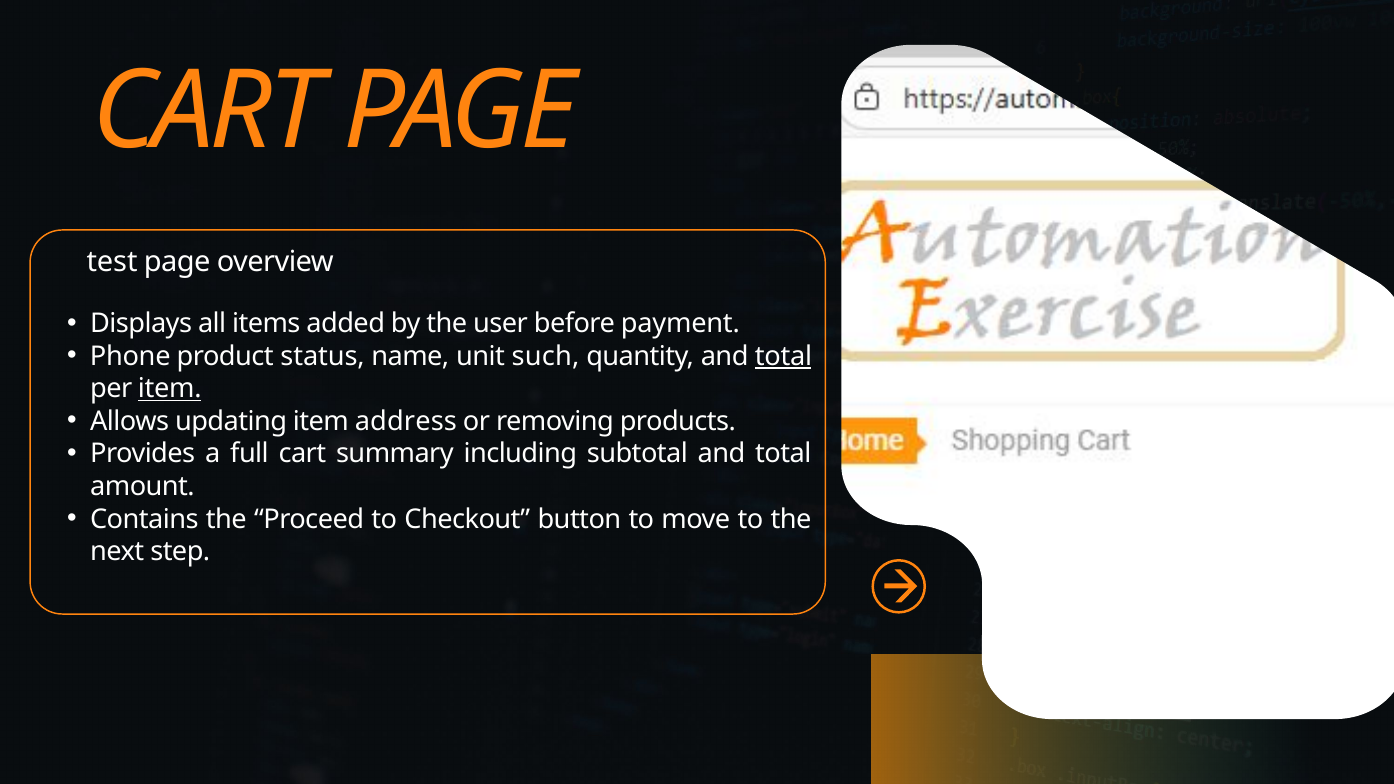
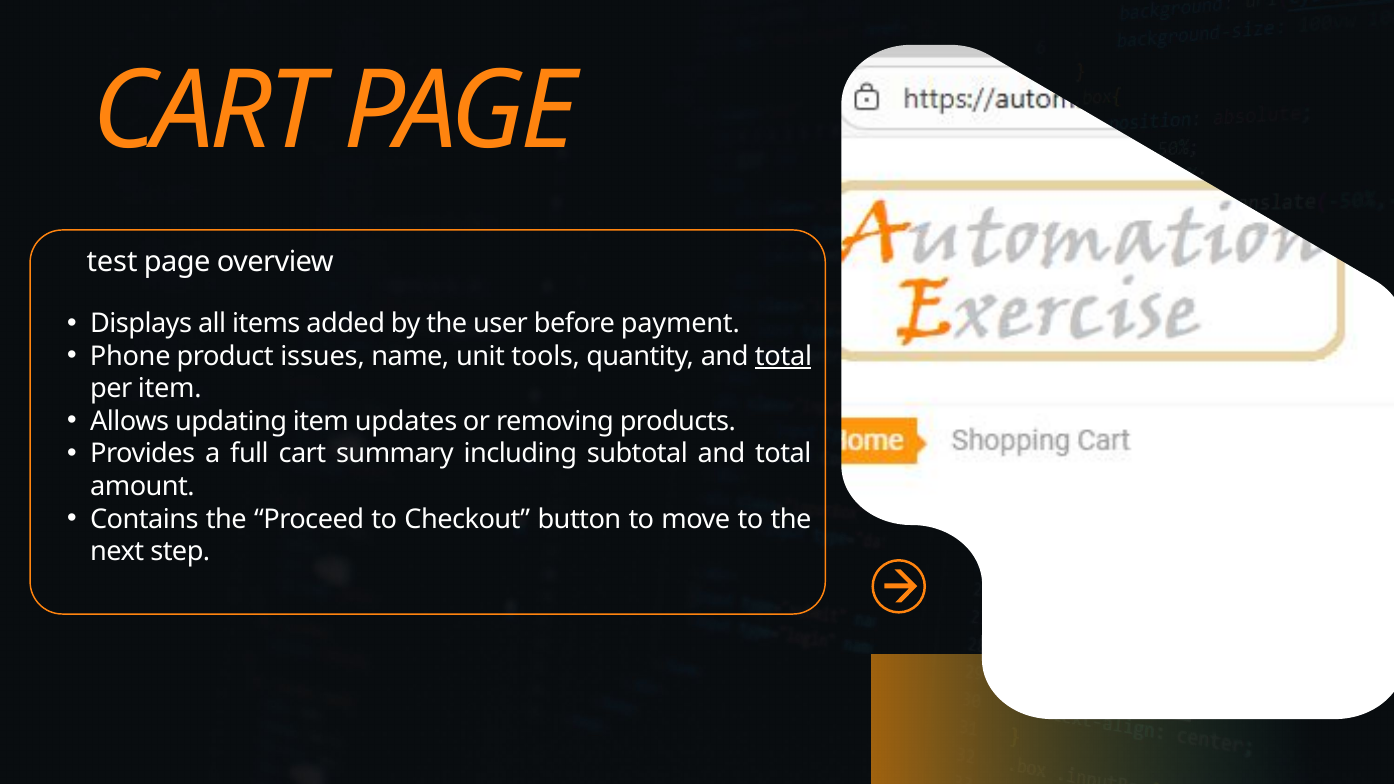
status: status -> issues (323, 356)
such: such -> tools (546, 356)
item underline: present -> none (170, 389)
address: address -> updates (406, 421)
